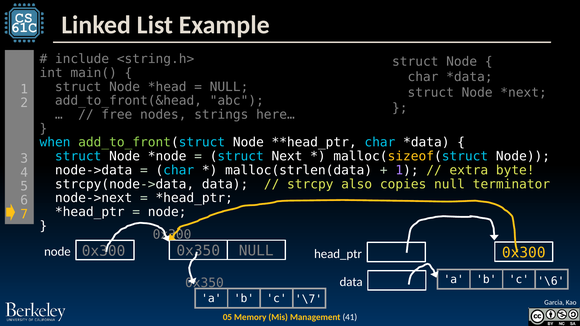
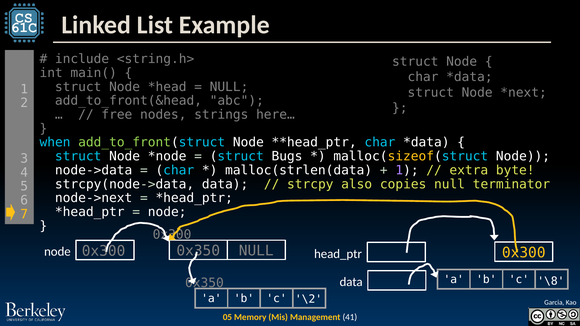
Next: Next -> Bugs (287, 156)
\6: \6 -> \8 (551, 281)
\7: \7 -> \2 (309, 299)
